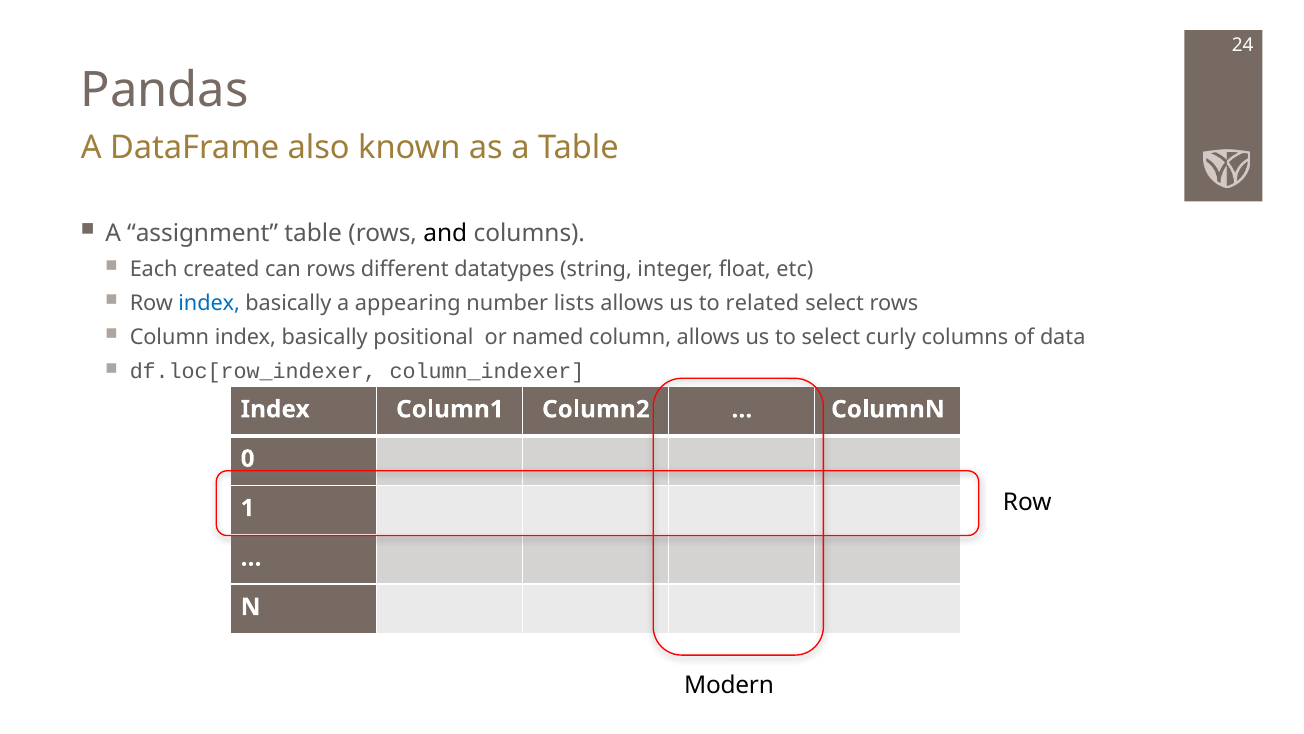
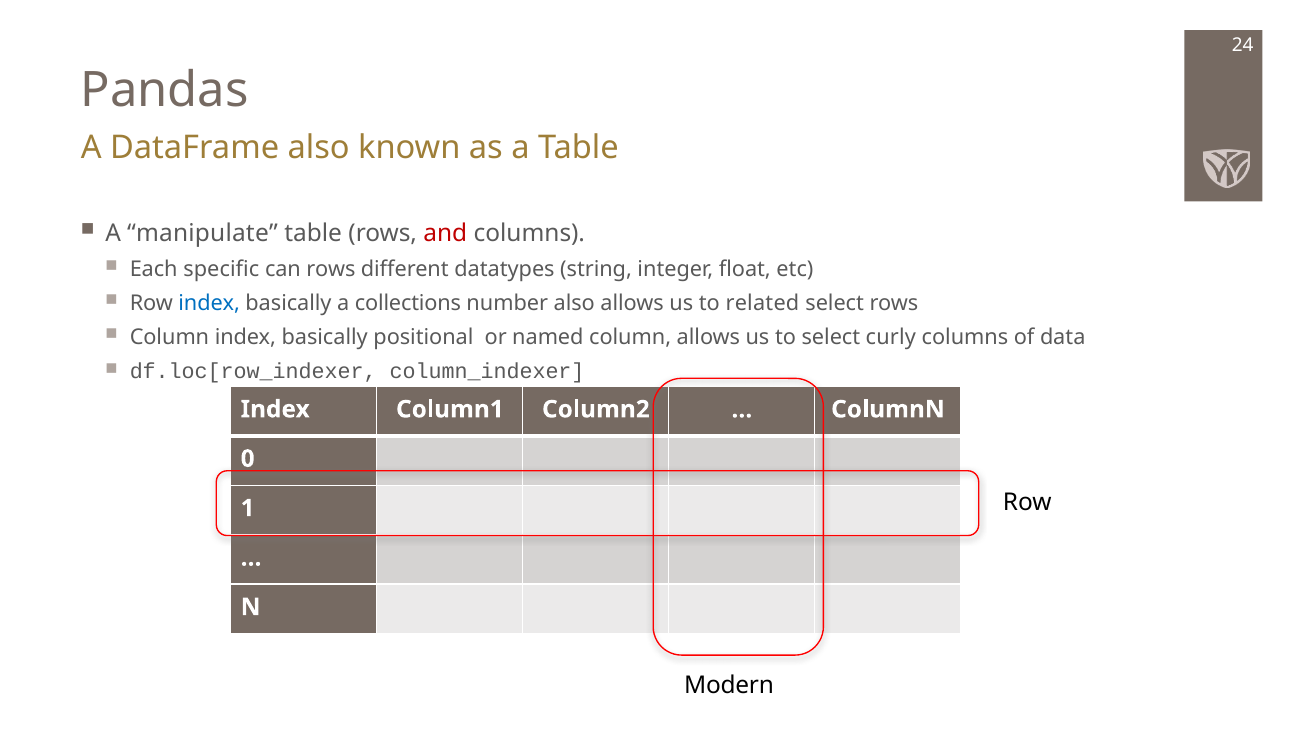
assignment: assignment -> manipulate (202, 233)
and colour: black -> red (445, 233)
created: created -> specific (221, 269)
appearing: appearing -> collections (408, 303)
number lists: lists -> also (574, 303)
